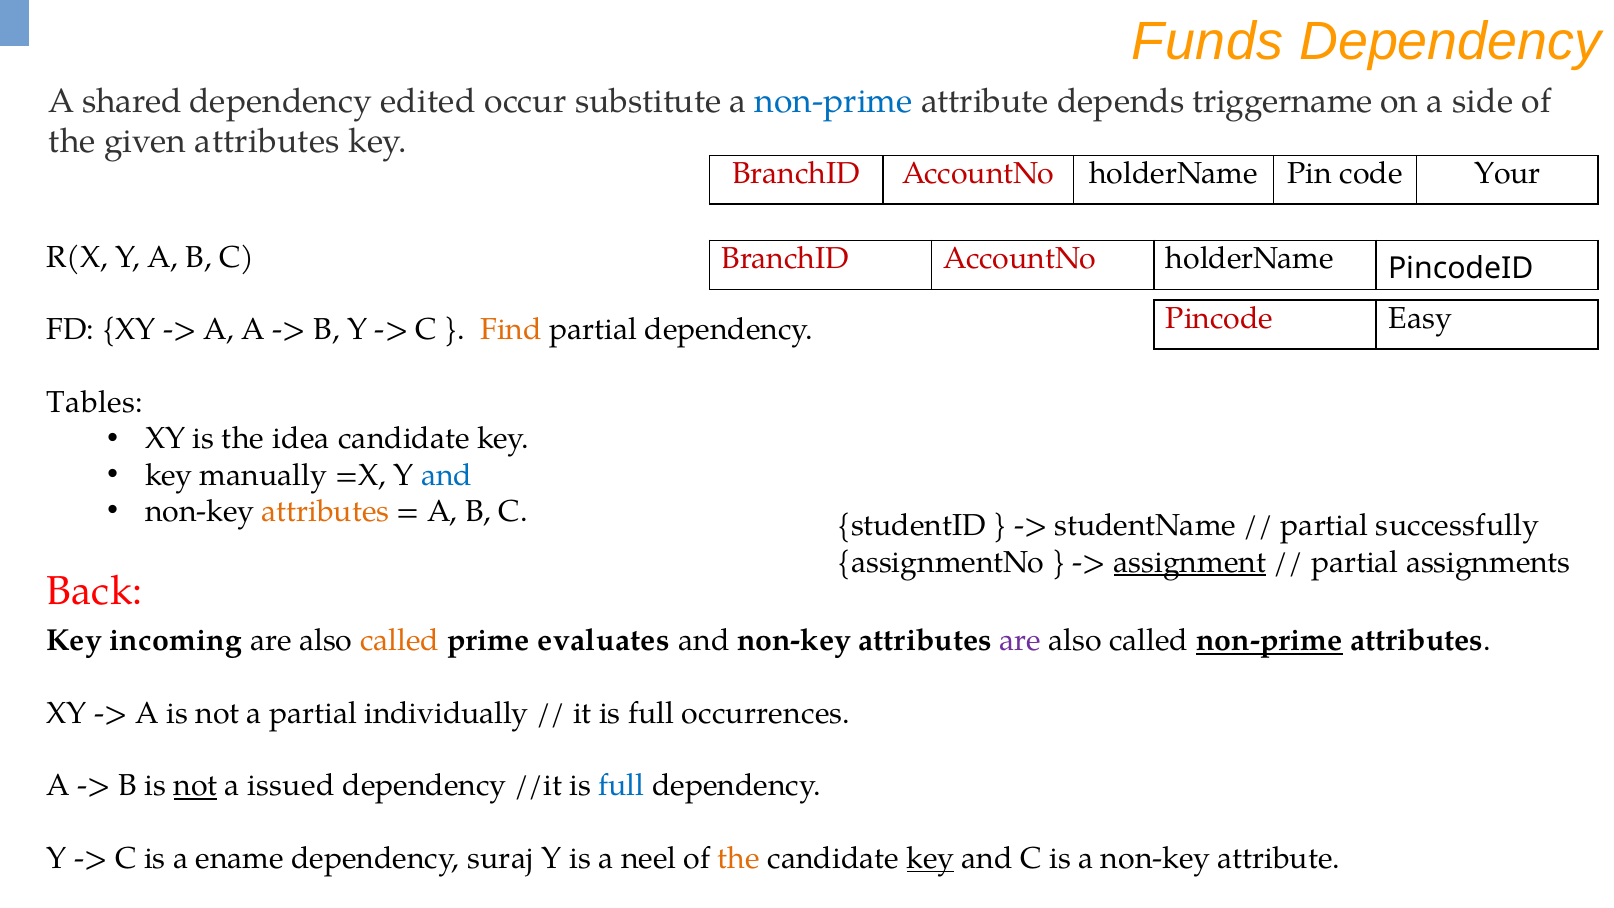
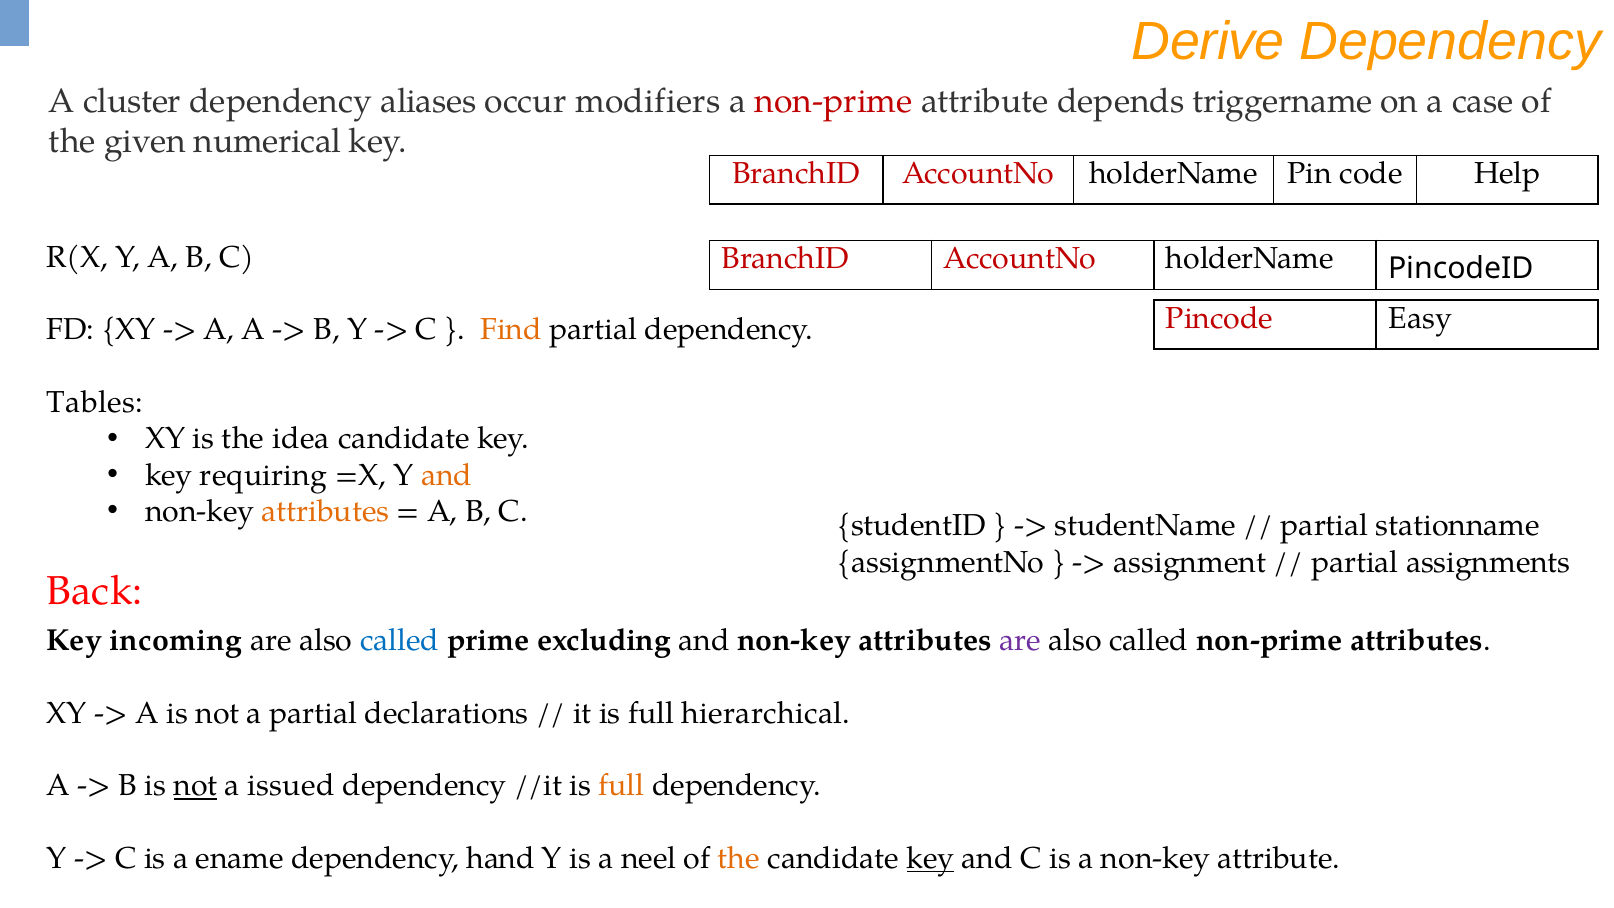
Funds: Funds -> Derive (1208, 42)
shared: shared -> cluster (132, 101)
edited: edited -> aliases (429, 101)
substitute: substitute -> modifiers (648, 101)
non-prime colour: blue -> red (834, 101)
side: side -> case (1483, 101)
given attributes: attributes -> numerical (268, 141)
Your: Your -> Help (1508, 173)
manually: manually -> requiring (264, 475)
and colour: blue -> orange (447, 475)
successfully: successfully -> stationname (1458, 526)
assignment underline: present -> none (1190, 562)
called colour: orange -> blue (400, 641)
evaluates: evaluates -> excluding (604, 641)
non-prime underline: present -> none (1269, 641)
individually: individually -> declarations (447, 713)
occurrences: occurrences -> hierarchical (766, 713)
full colour: blue -> orange (622, 786)
suraj: suraj -> hand (501, 858)
